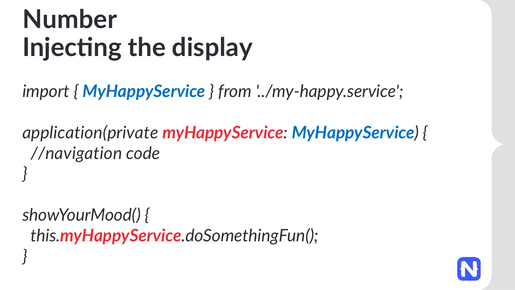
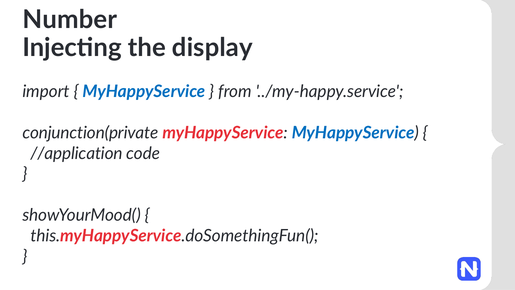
application(private: application(private -> conjunction(private (90, 133)
//navigation: //navigation -> //application (77, 153)
